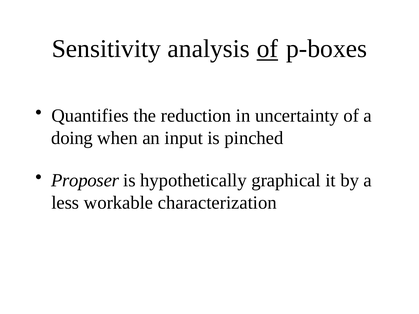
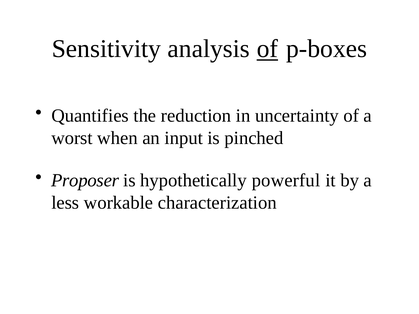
doing: doing -> worst (72, 138)
graphical: graphical -> powerful (286, 181)
